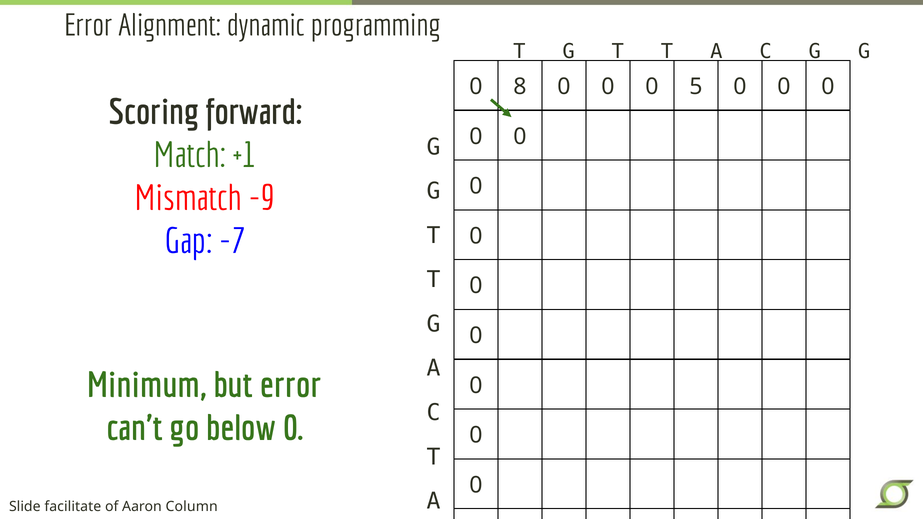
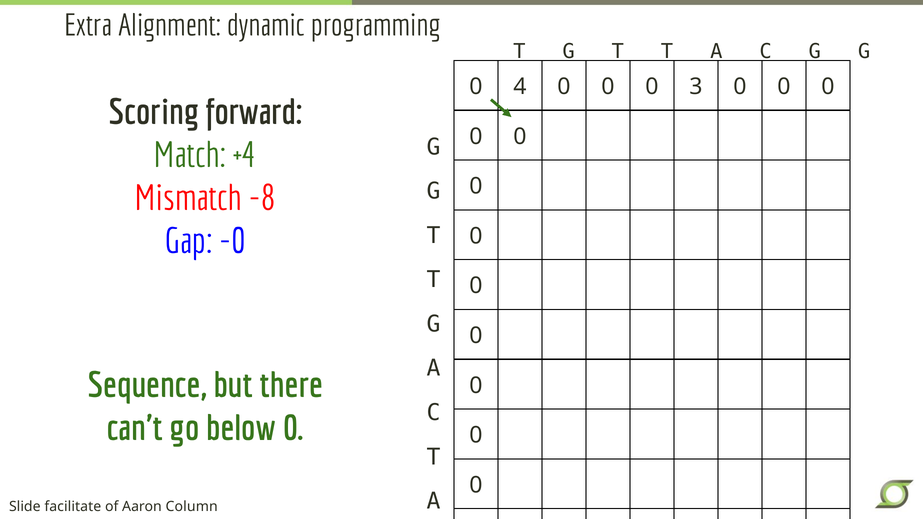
Error: Error -> Extra (88, 26)
8: 8 -> 4 (520, 87)
5: 5 -> 3 (696, 87)
+1: +1 -> +4 (245, 155)
-9: -9 -> -8 (262, 199)
-7: -7 -> -0 (233, 242)
Minimum: Minimum -> Sequence (147, 386)
but error: error -> there (291, 386)
